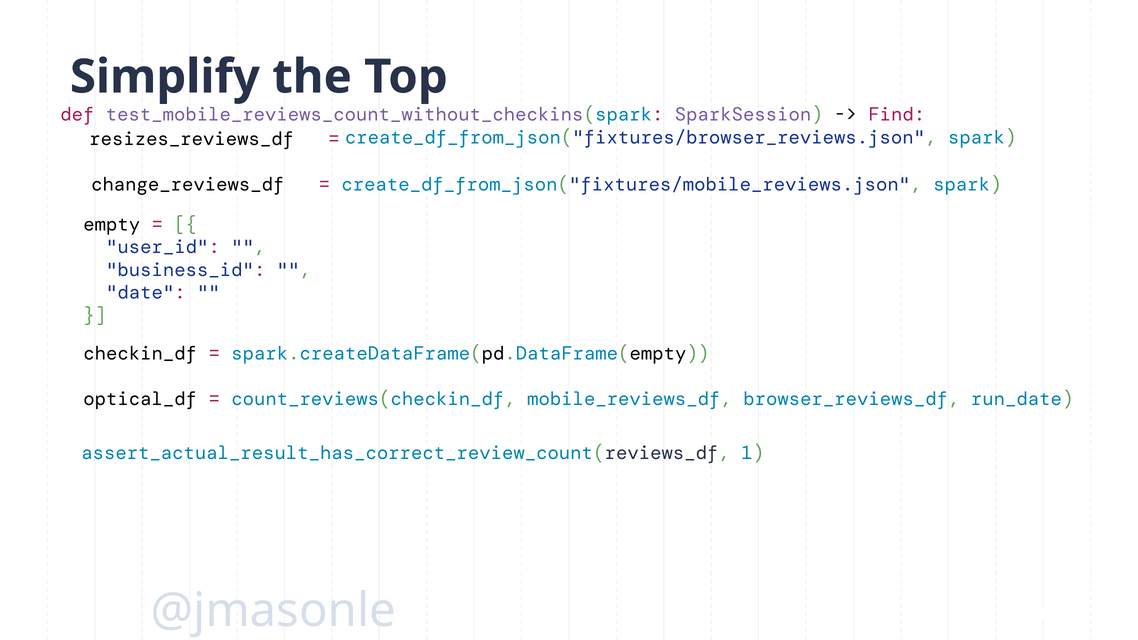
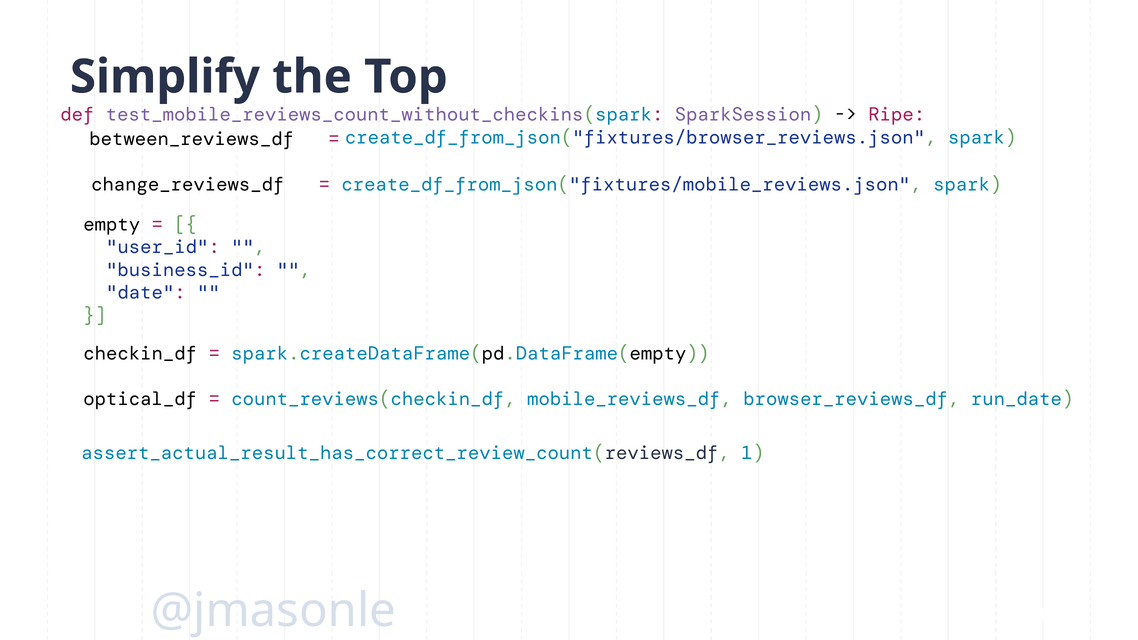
Find: Find -> Ripe (897, 115)
resizes_reviews_df: resizes_reviews_df -> between_reviews_df (192, 139)
